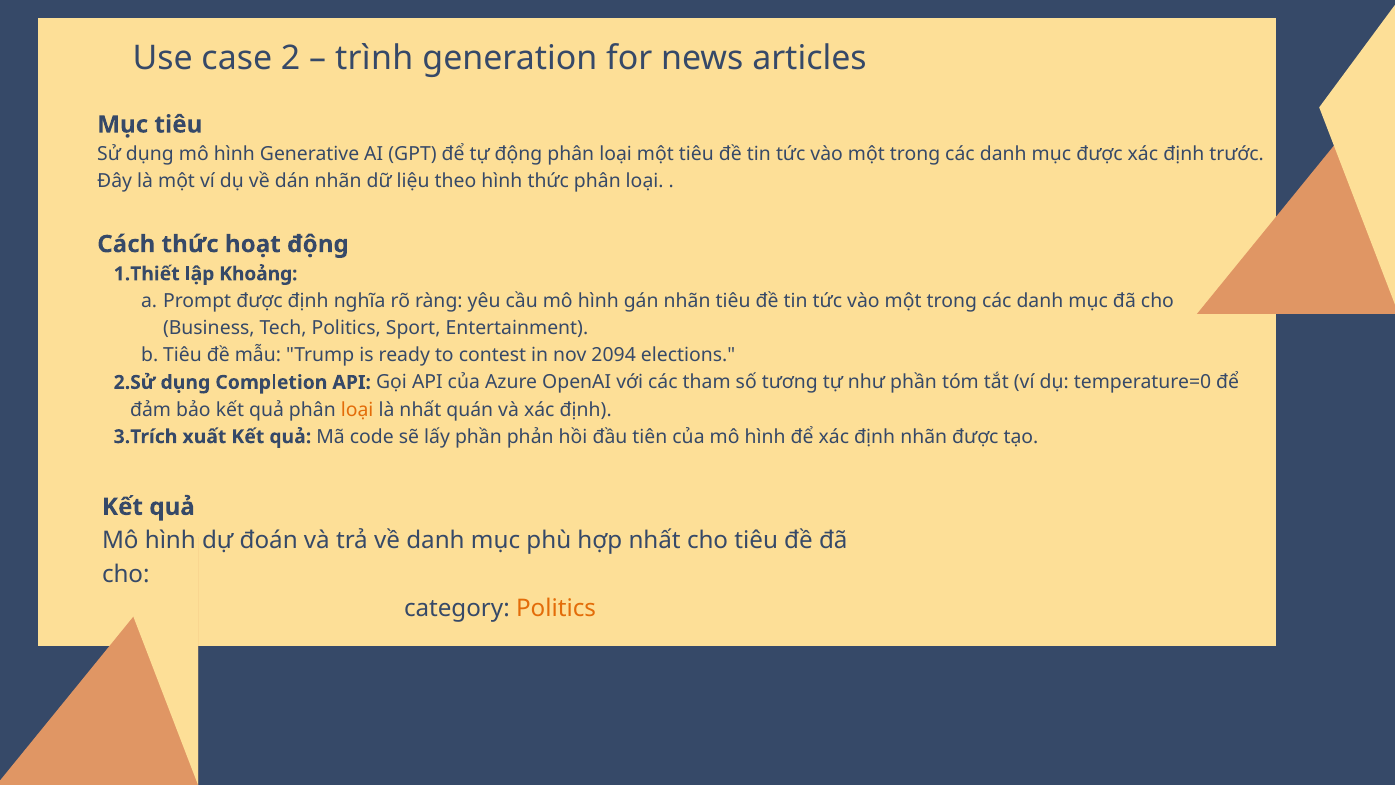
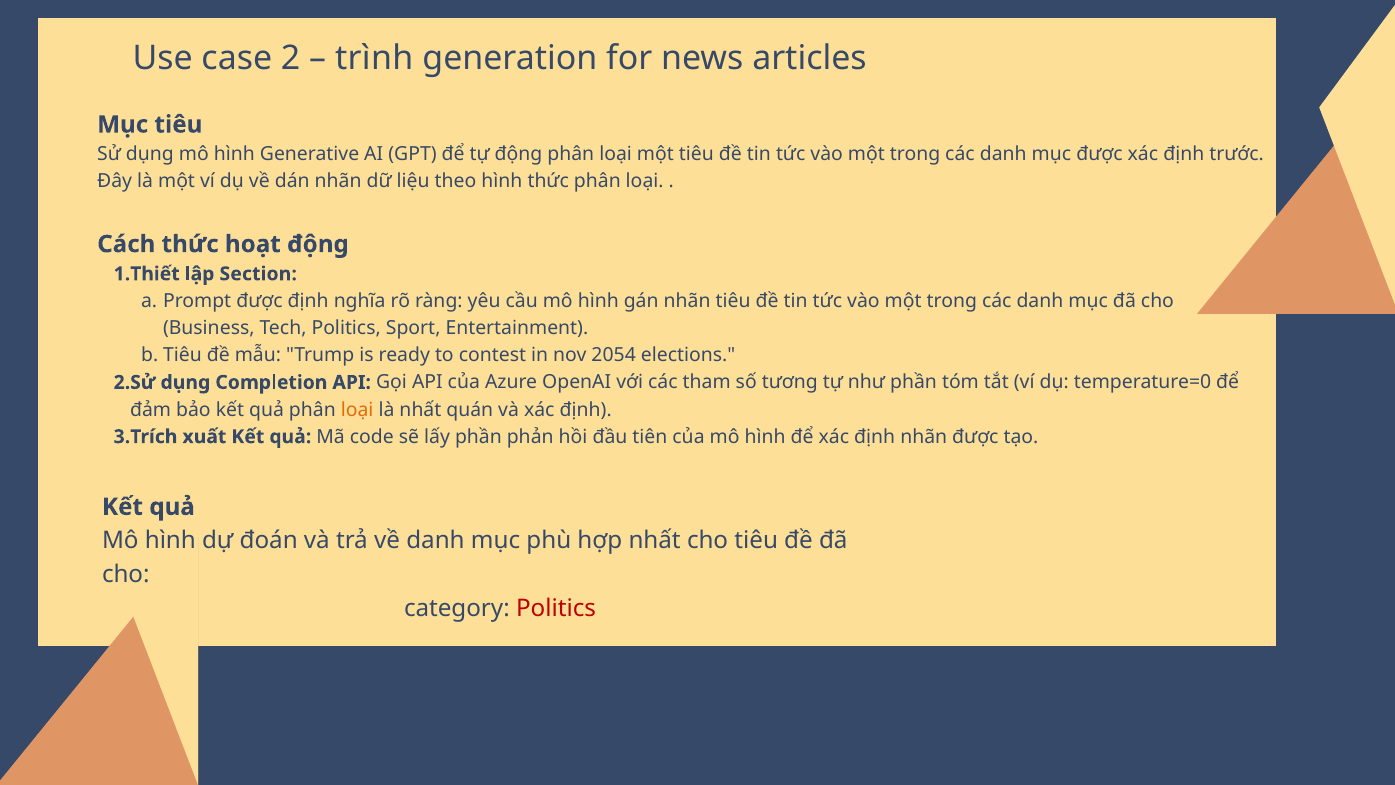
Khoảng: Khoảng -> Section (258, 274)
2094: 2094 -> 2054 (614, 355)
Politics colour: orange -> red (556, 608)
